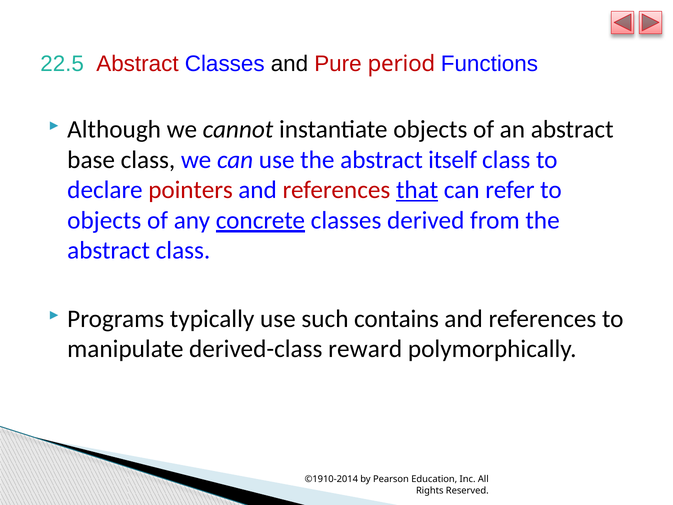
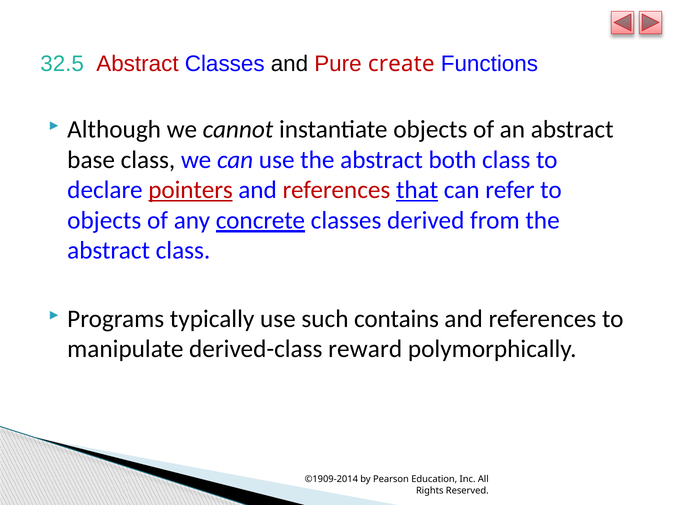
22.5: 22.5 -> 32.5 (62, 64)
period: period -> create (401, 64)
itself: itself -> both (453, 160)
pointers underline: none -> present (191, 190)
©1910-2014: ©1910-2014 -> ©1909-2014 (331, 479)
